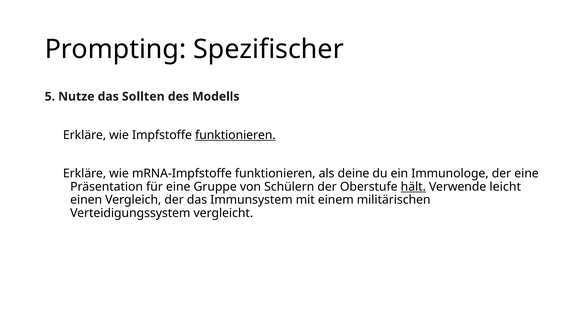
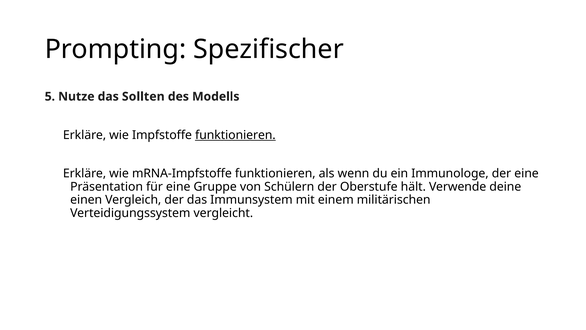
deine: deine -> wenn (353, 173)
hält underline: present -> none (413, 187)
leicht: leicht -> deine (505, 187)
